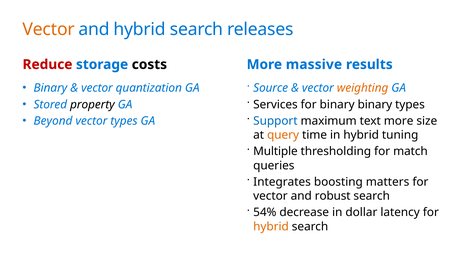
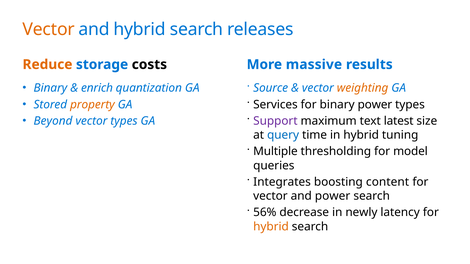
Reduce colour: red -> orange (47, 65)
vector: vector -> enrich (97, 88)
binary binary: binary -> power (375, 105)
property colour: black -> orange (92, 105)
Support colour: blue -> purple (275, 121)
text more: more -> latest (399, 121)
query colour: orange -> blue (283, 135)
match: match -> model (410, 152)
matters: matters -> content (388, 182)
and robust: robust -> power (333, 196)
54%: 54% -> 56% (265, 213)
dollar: dollar -> newly (361, 213)
